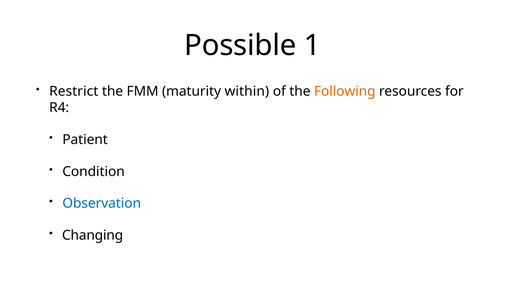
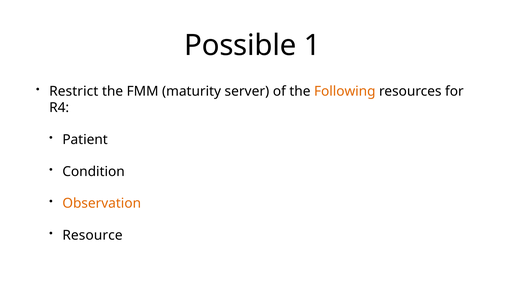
within: within -> server (247, 91)
Observation colour: blue -> orange (102, 203)
Changing: Changing -> Resource (92, 235)
